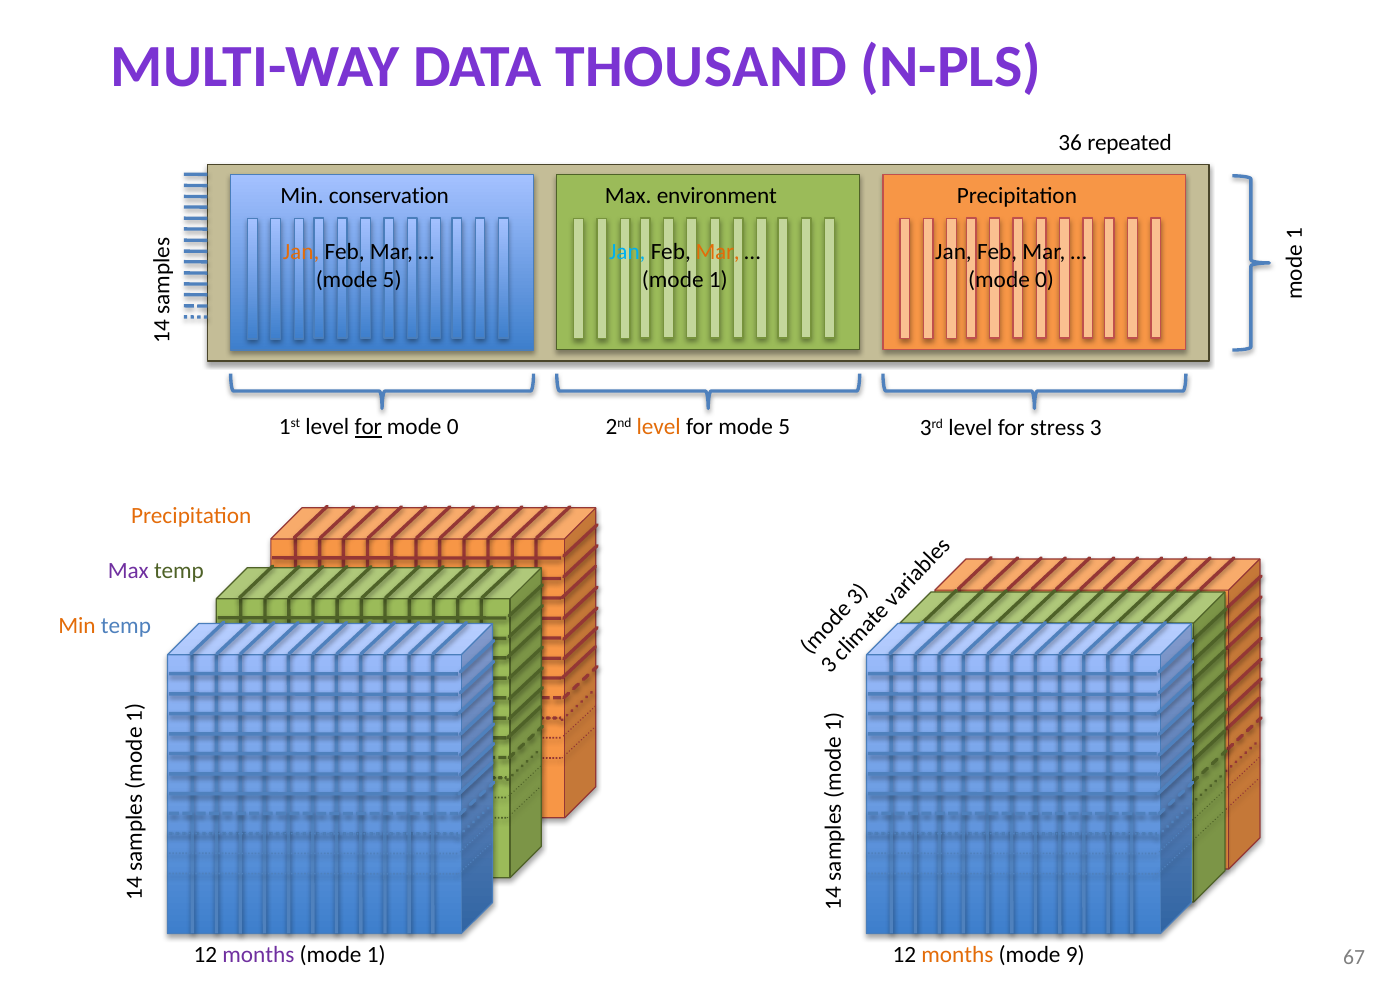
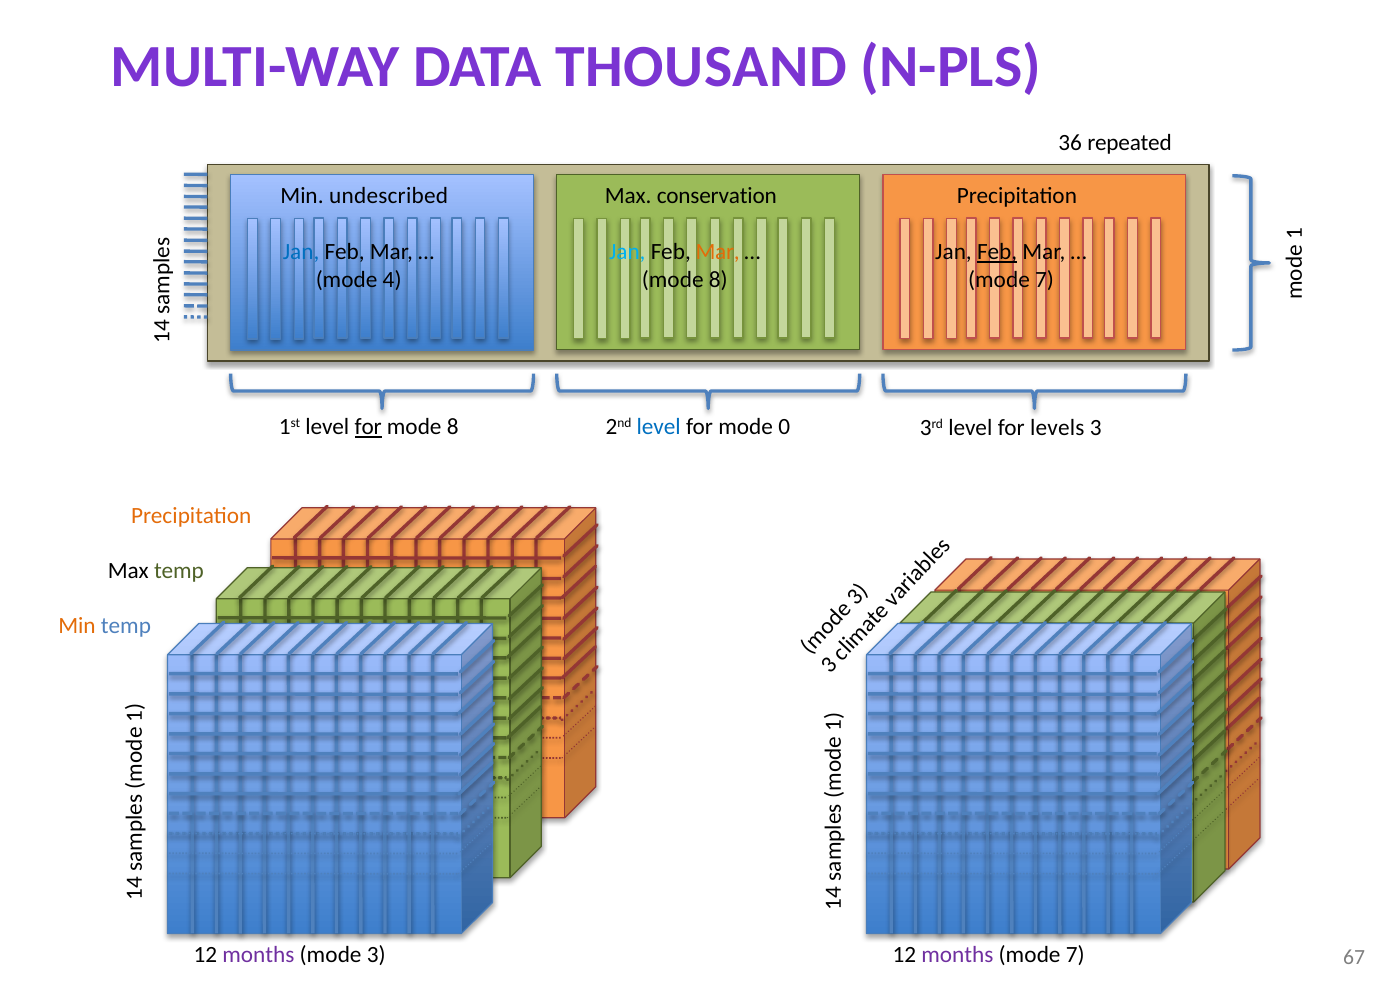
conservation: conservation -> undescribed (389, 196)
environment: environment -> conservation (717, 196)
Jan colour: orange -> blue (301, 252)
Feb underline: none -> present (997, 252)
5: 5 -> 4 (392, 280)
1: 1 -> 8 (718, 280)
0: 0 -> 7 (1045, 280)
0: 0 -> 8 (453, 427)
level colour: orange -> blue (659, 427)
for mode 5: 5 -> 0 (784, 427)
stress: stress -> levels (1057, 428)
Max colour: purple -> black (128, 571)
1: 1 -> 3 (376, 955)
months colour: orange -> purple (957, 955)
9: 9 -> 7 (1075, 955)
